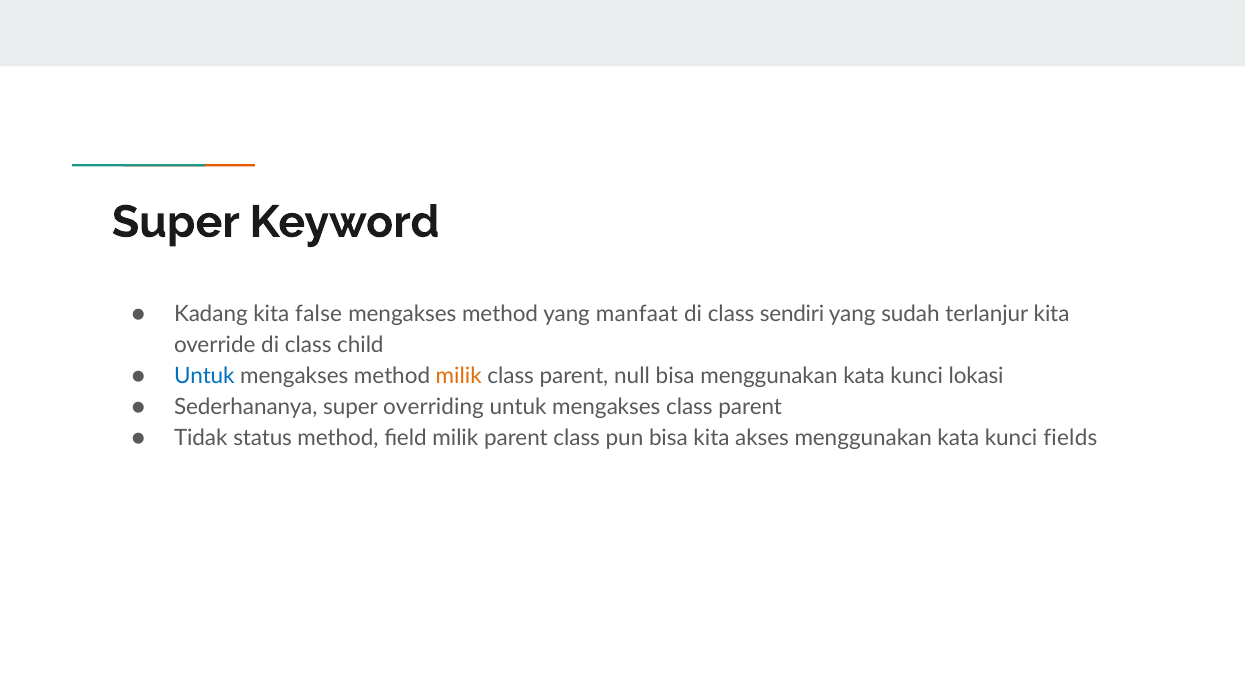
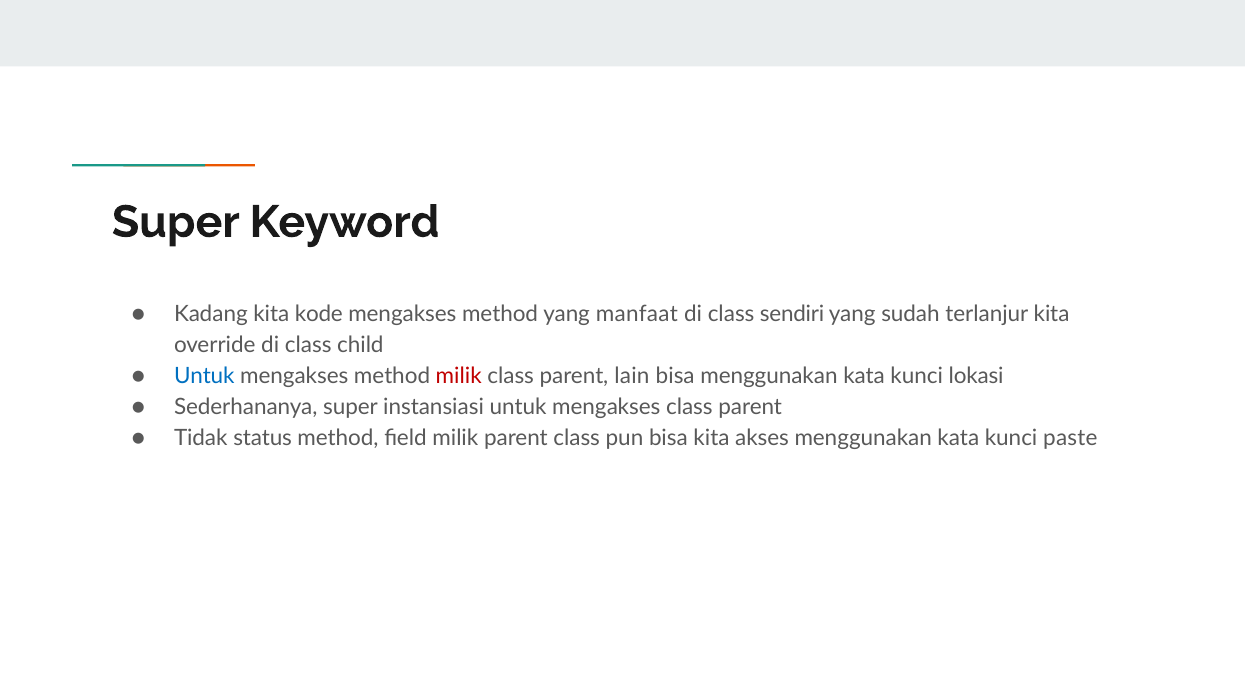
false: false -> kode (319, 315)
milik colour: orange -> red (459, 377)
null: null -> lain (632, 377)
overriding: overriding -> instansiasi (434, 408)
fields: fields -> paste (1070, 439)
